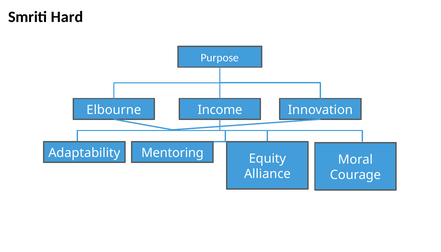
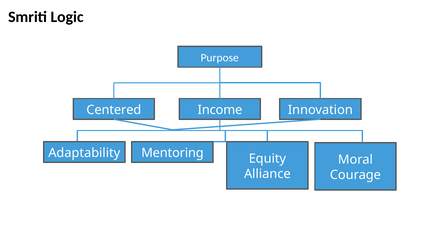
Hard: Hard -> Logic (67, 17)
Elbourne: Elbourne -> Centered (114, 110)
